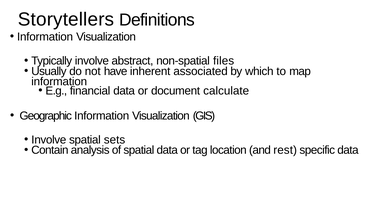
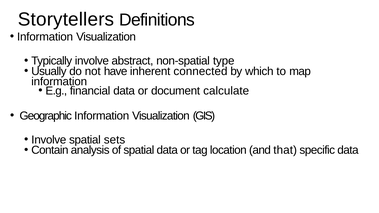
files: files -> type (224, 61)
associated: associated -> connected (200, 71)
rest: rest -> that (285, 150)
